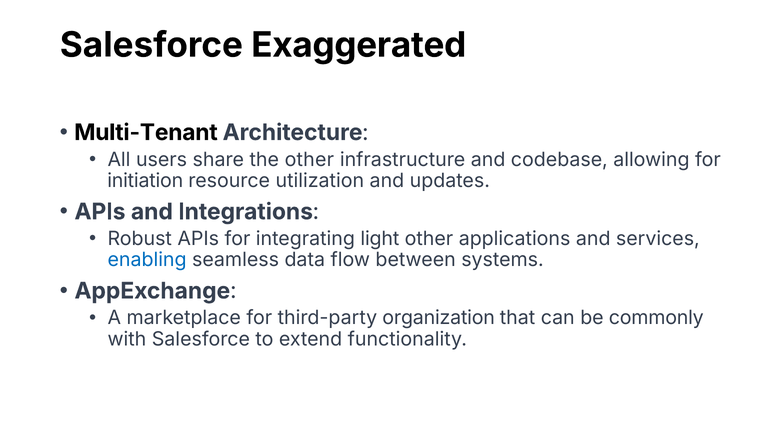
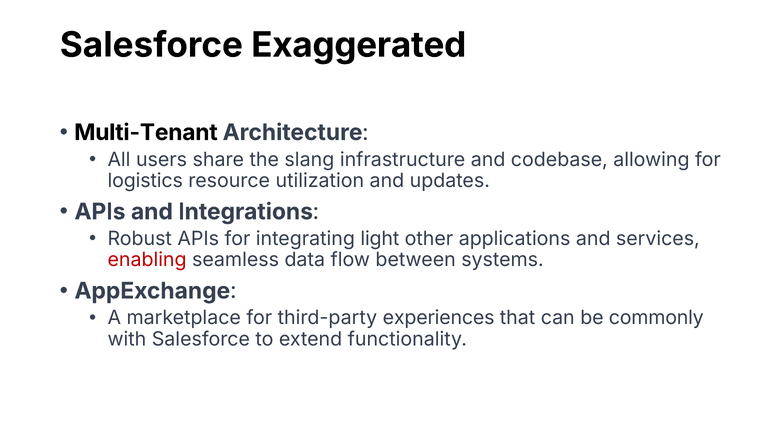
the other: other -> slang (309, 160)
initiation: initiation -> logistics (145, 181)
enabling colour: blue -> red (147, 260)
organization: organization -> experiences (439, 318)
